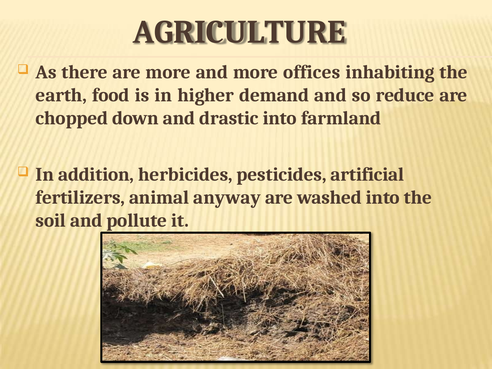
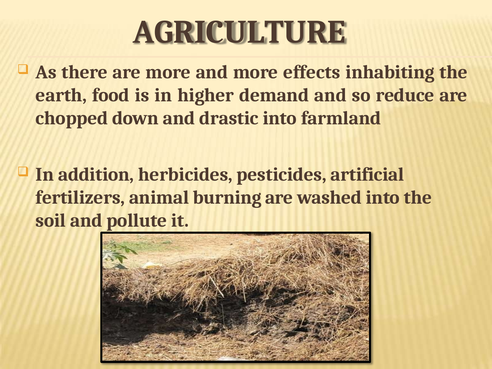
offices: offices -> effects (312, 72)
anyway: anyway -> burning (227, 198)
